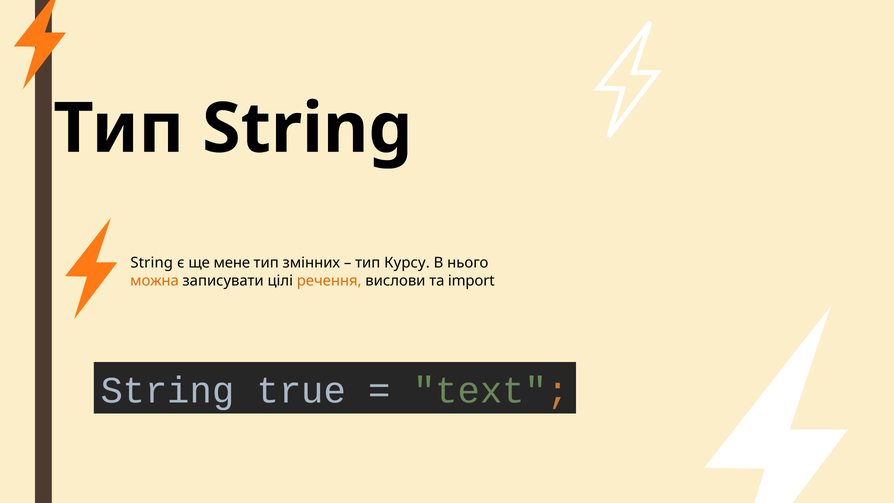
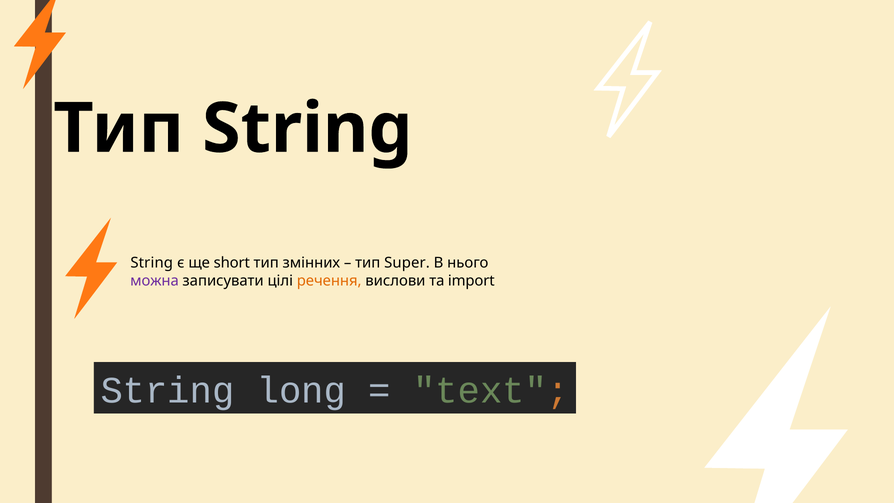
мене: мене -> short (232, 263)
Курсу: Курсу -> Super (407, 263)
можна colour: orange -> purple (154, 281)
true: true -> long (301, 390)
